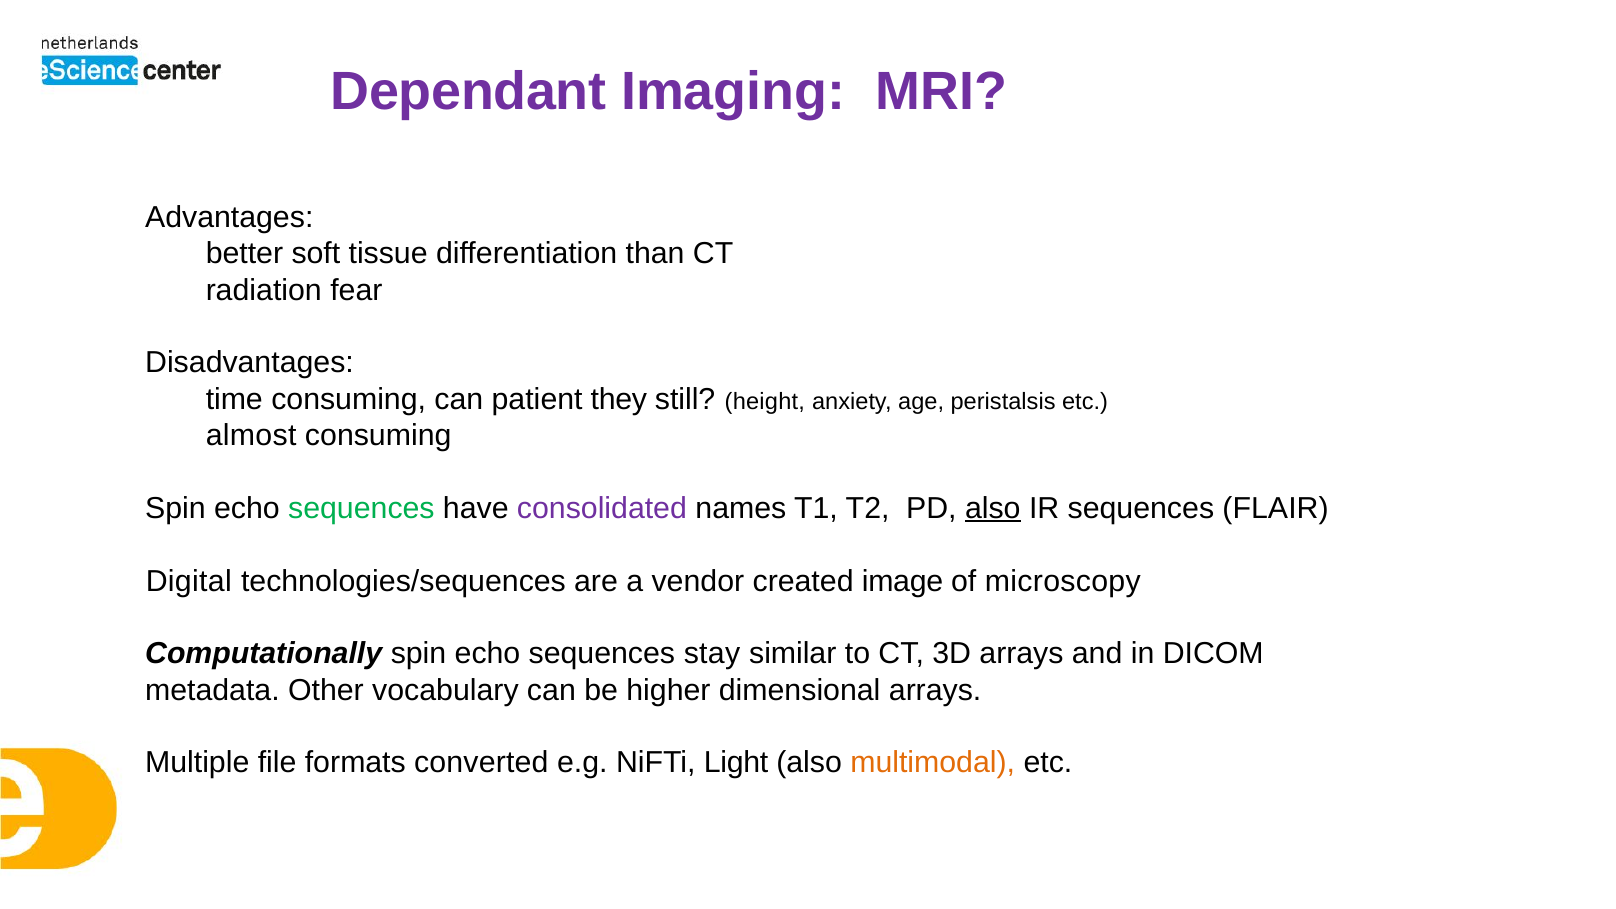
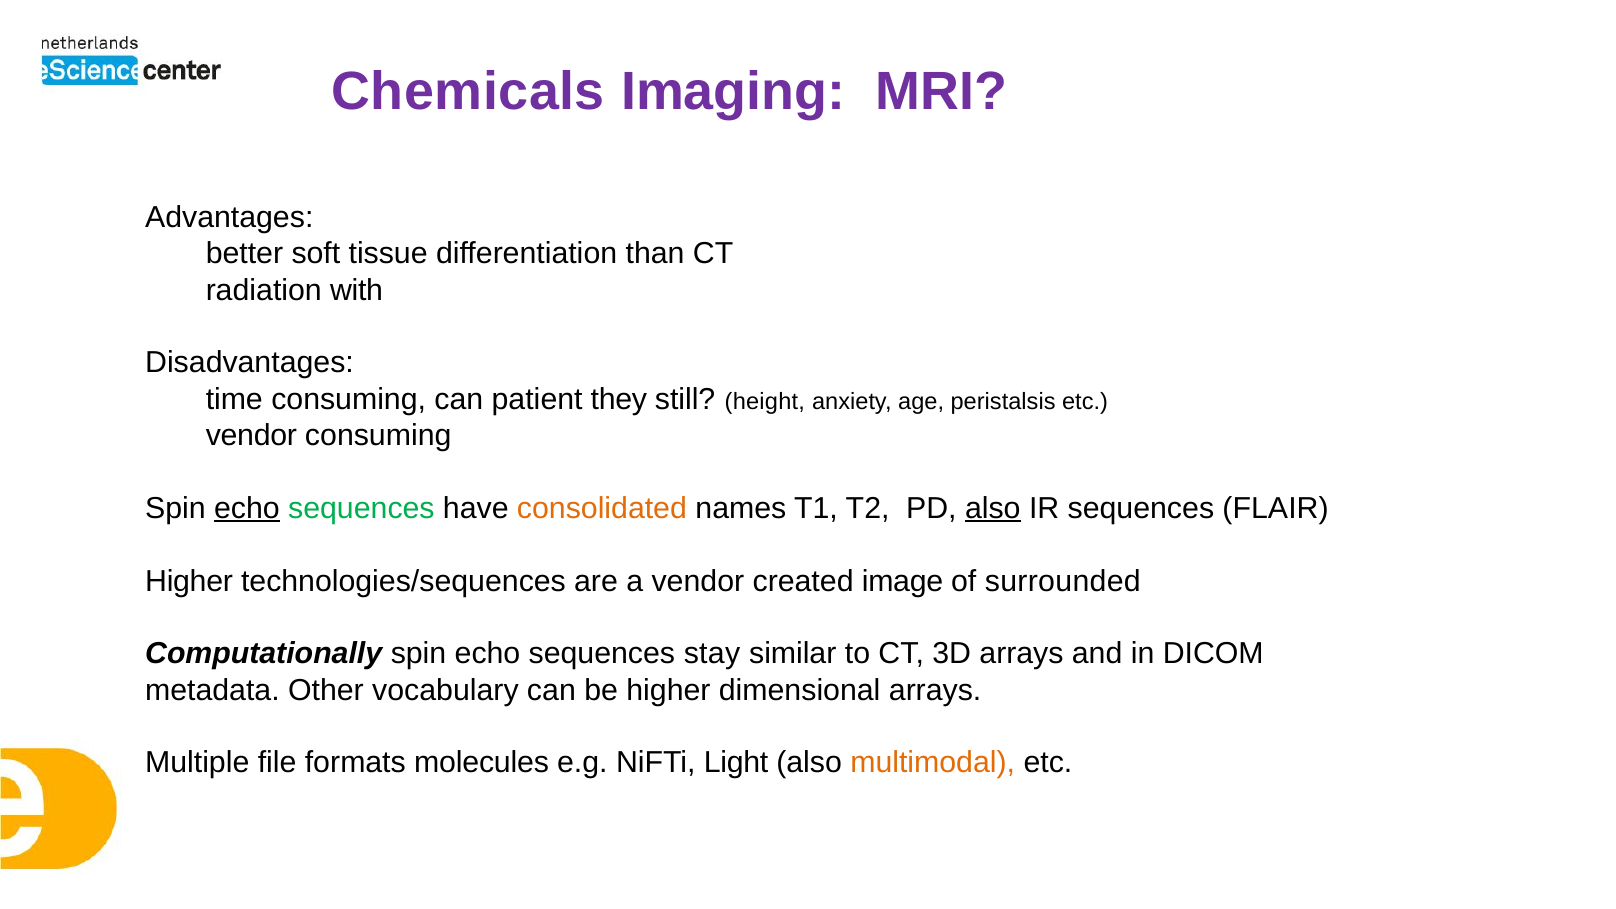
Dependant: Dependant -> Chemicals (468, 92)
fear: fear -> with (357, 290)
almost: almost -> vendor (251, 436)
echo underline: none -> present (247, 508)
consolidated colour: purple -> orange (602, 508)
Digital: Digital -> Higher (189, 581)
microscopy: microscopy -> surrounded (1063, 581)
converted: converted -> molecules (482, 763)
